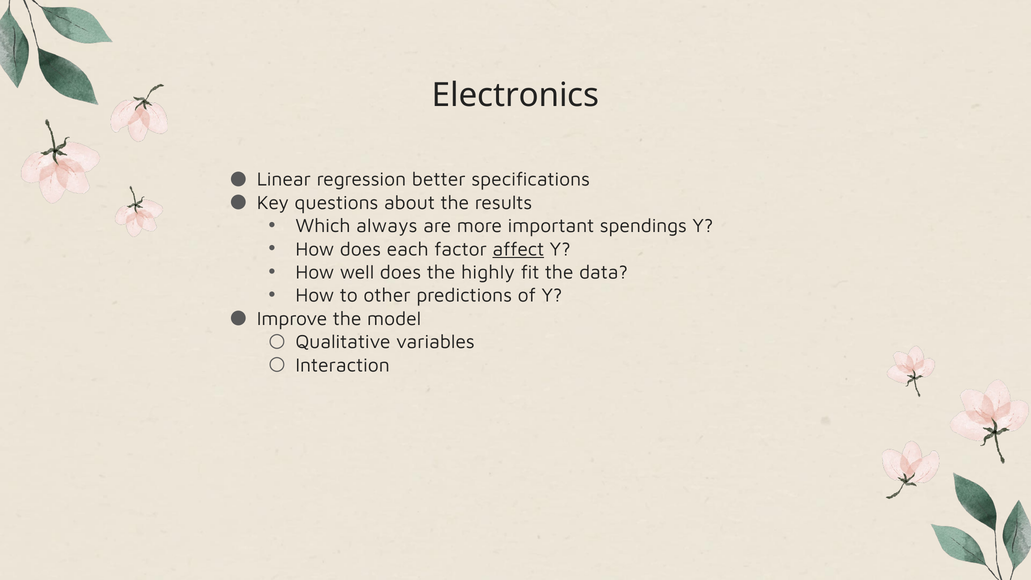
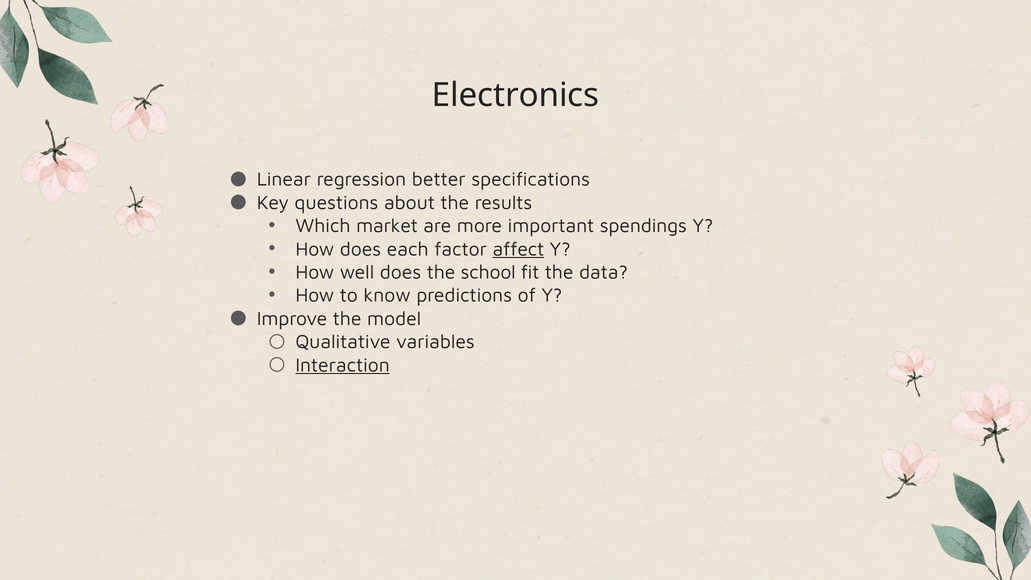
always: always -> market (387, 226)
highly: highly -> school (488, 272)
other: other -> know (387, 296)
Interaction underline: none -> present (343, 365)
